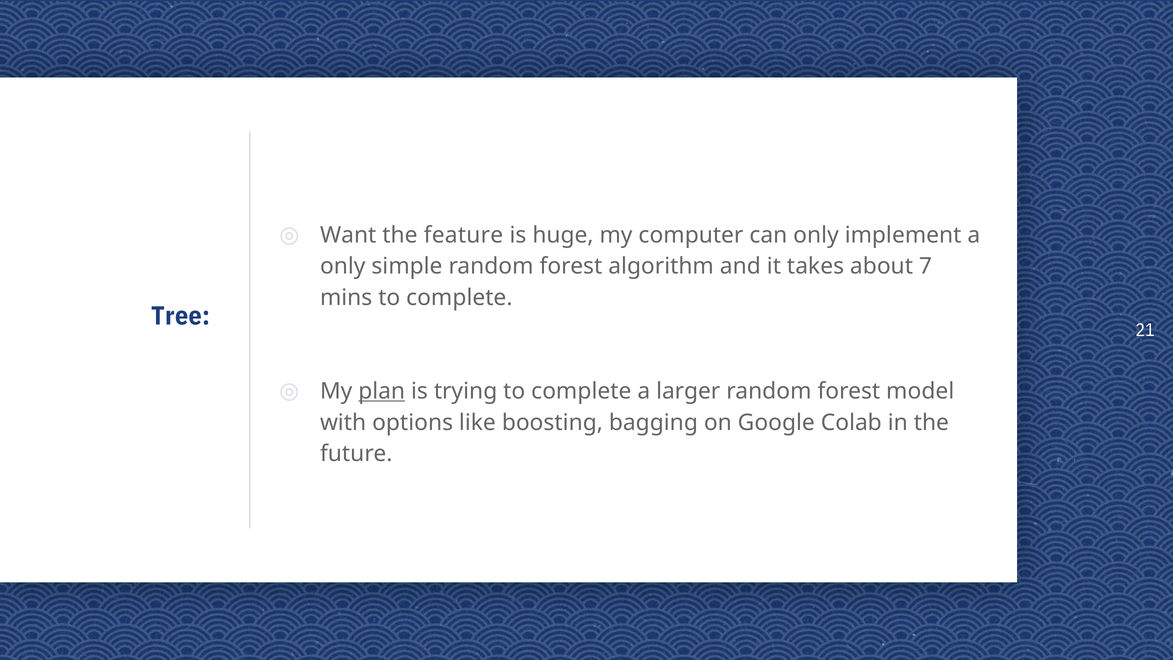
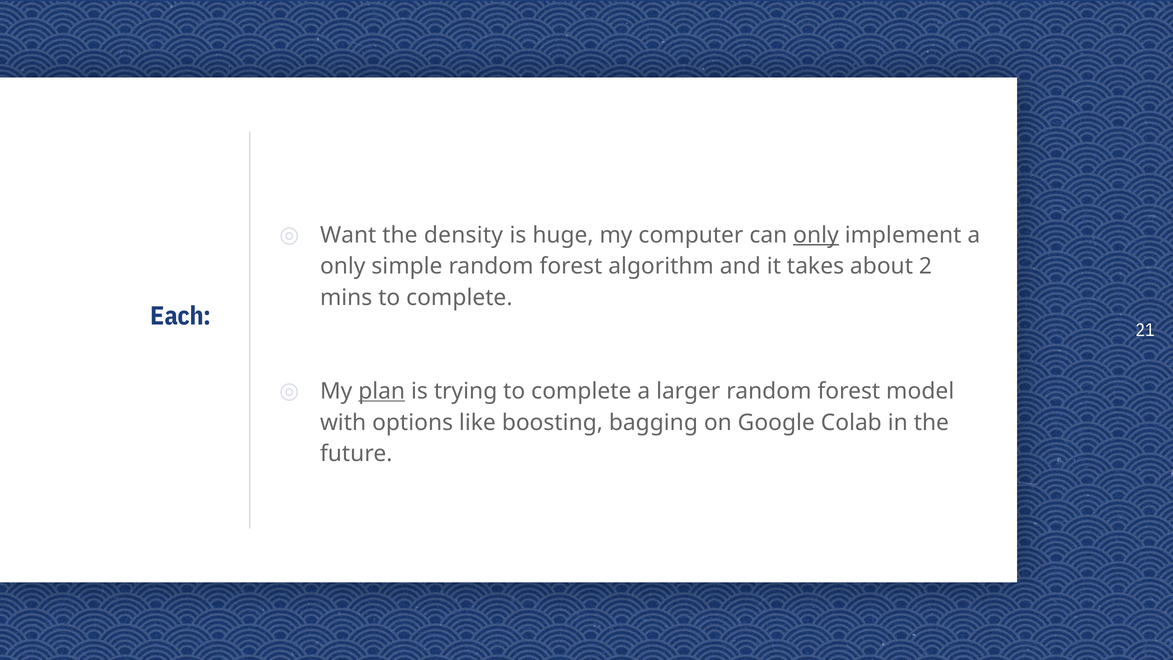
feature: feature -> density (463, 235)
only underline: none -> present (816, 235)
7: 7 -> 2 (925, 266)
Tree: Tree -> Each (181, 316)
